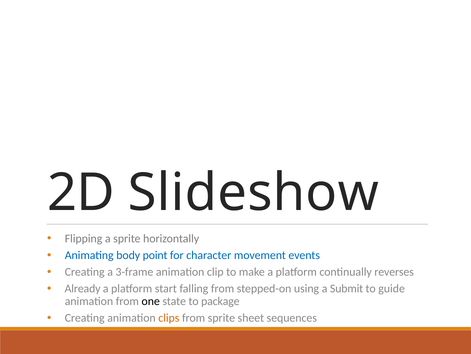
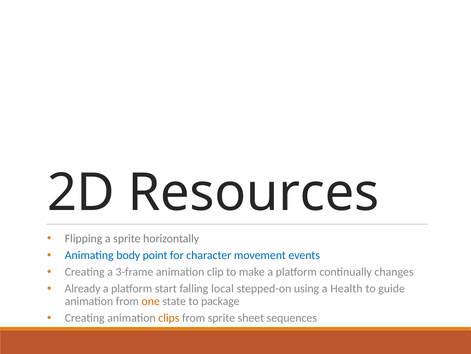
Slideshow: Slideshow -> Resources (254, 192)
reverses: reverses -> changes (394, 271)
falling from: from -> local (222, 288)
Submit: Submit -> Health (346, 288)
one colour: black -> orange (151, 301)
